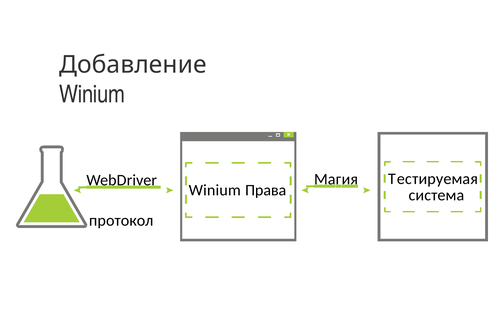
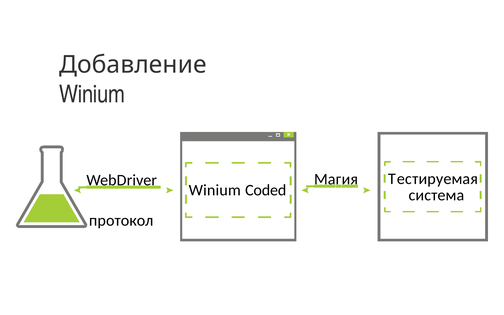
Права: Права -> Coded (266, 190)
